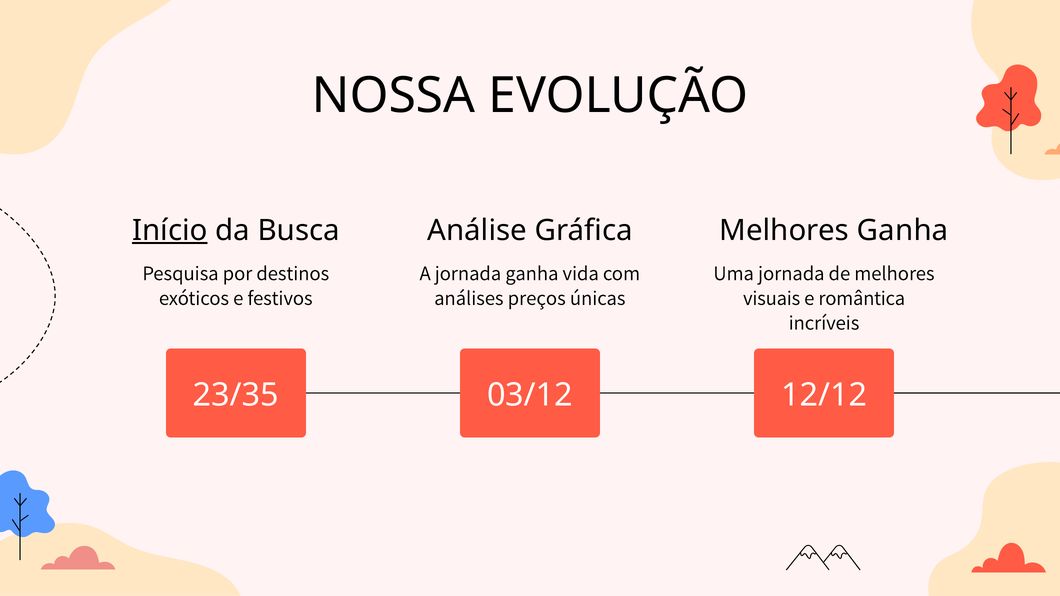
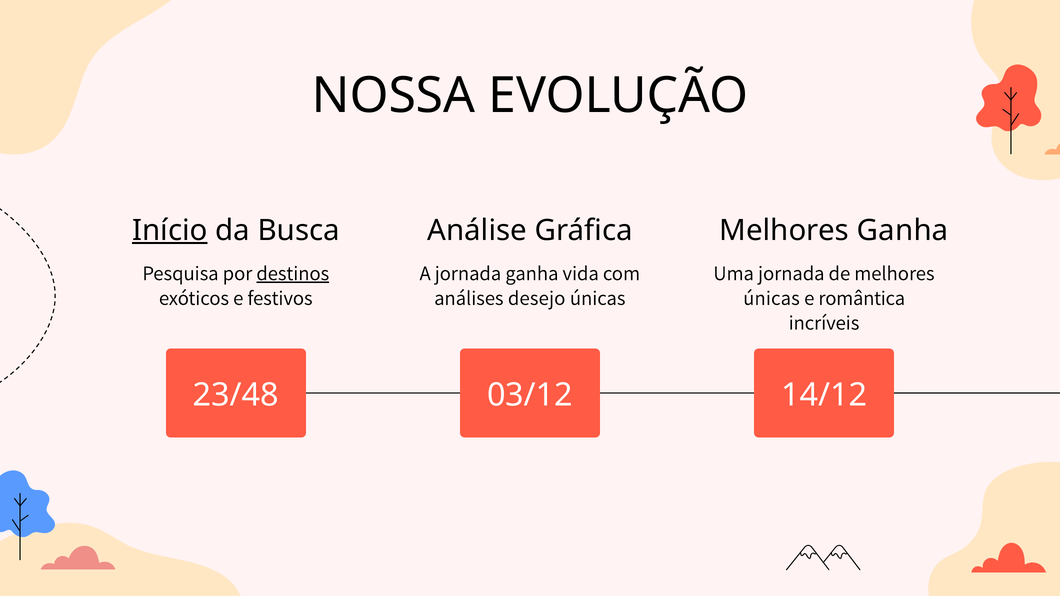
destinos underline: none -> present (293, 273)
preços: preços -> desejo (537, 298)
visuais: visuais -> únicas (771, 298)
23/35: 23/35 -> 23/48 (236, 395)
12/12: 12/12 -> 14/12 (824, 395)
